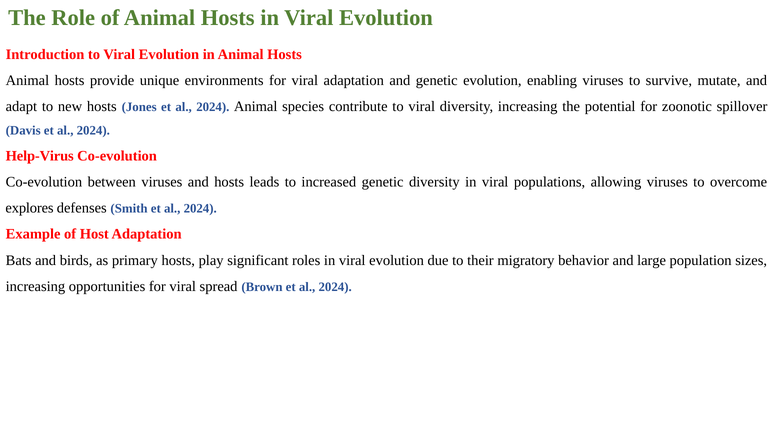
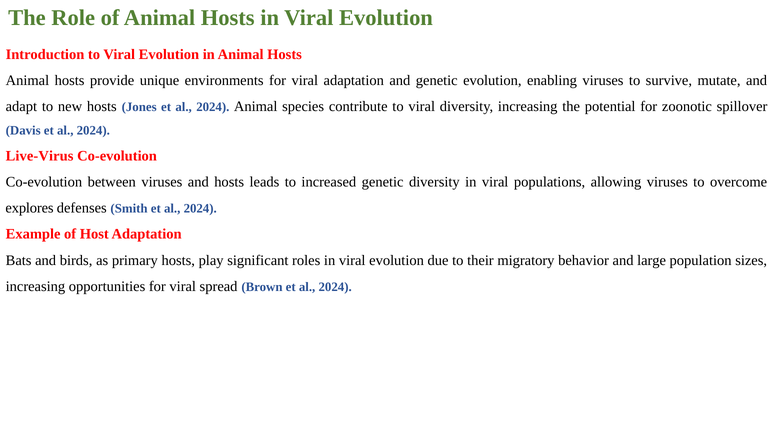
Help-Virus: Help-Virus -> Live-Virus (40, 156)
